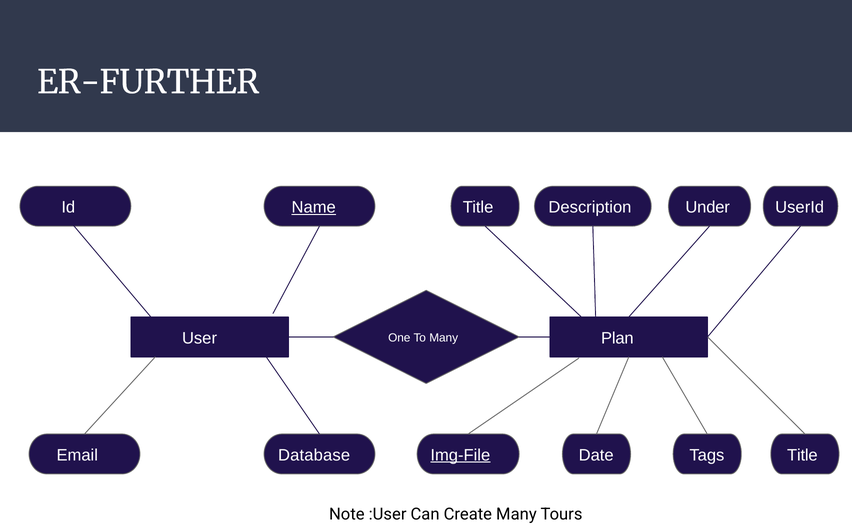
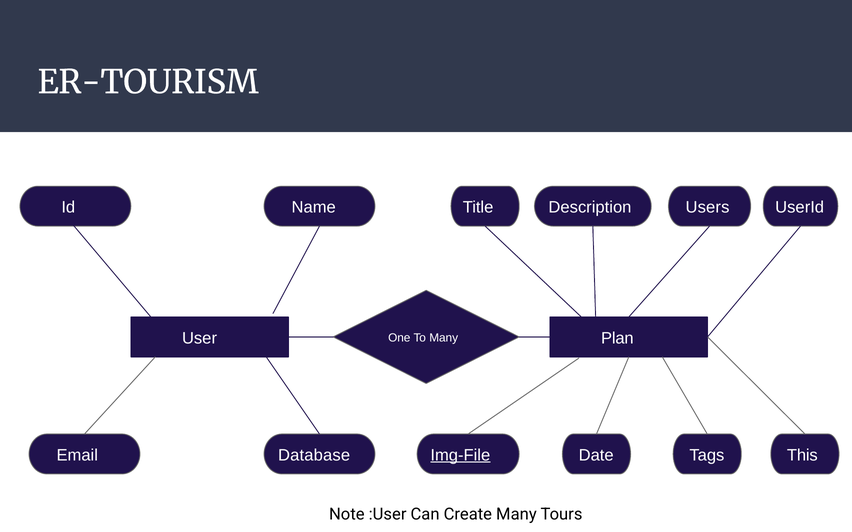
ER-FURTHER: ER-FURTHER -> ER-TOURISM (148, 83)
Name underline: present -> none (314, 207)
Under: Under -> Users (707, 207)
Title: Title -> This (802, 456)
